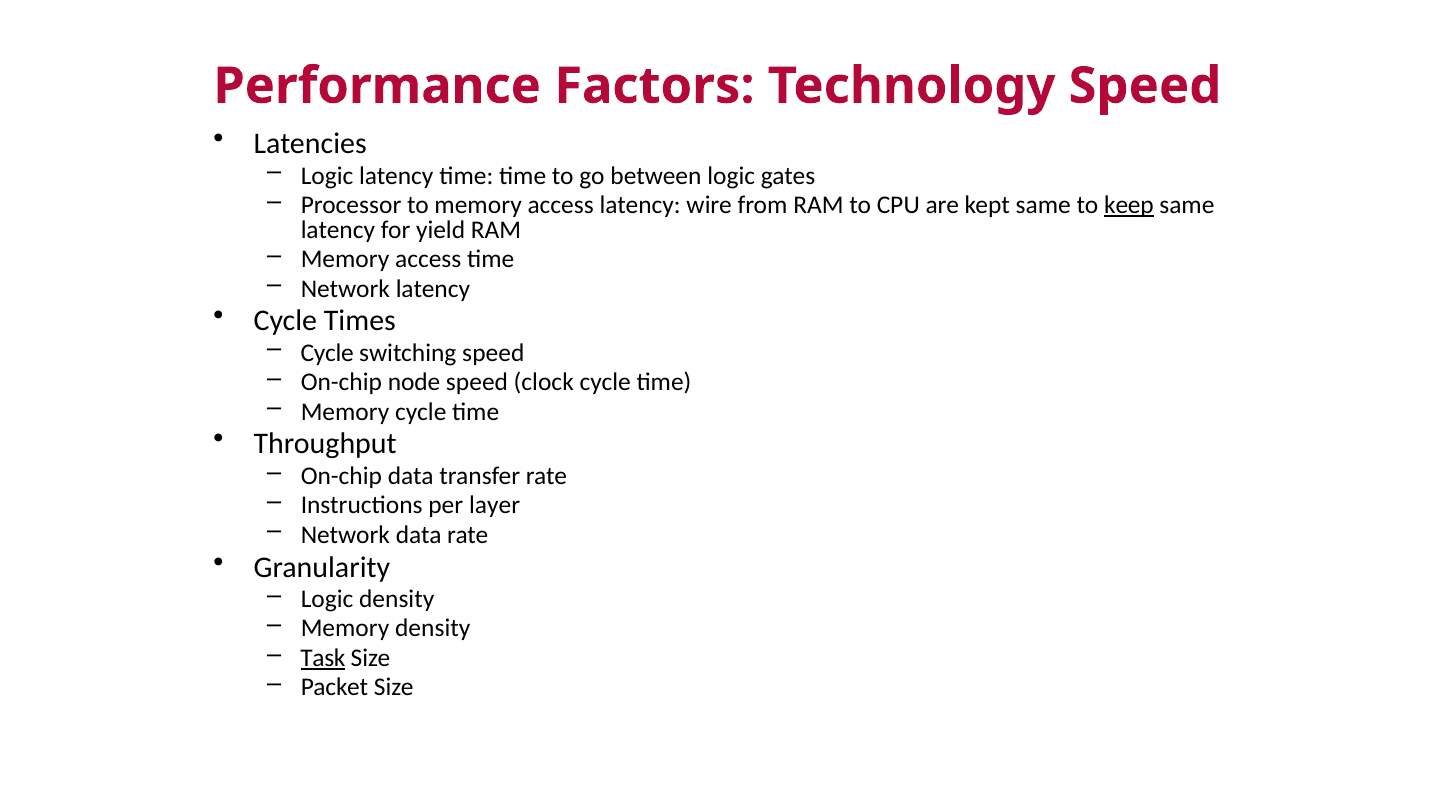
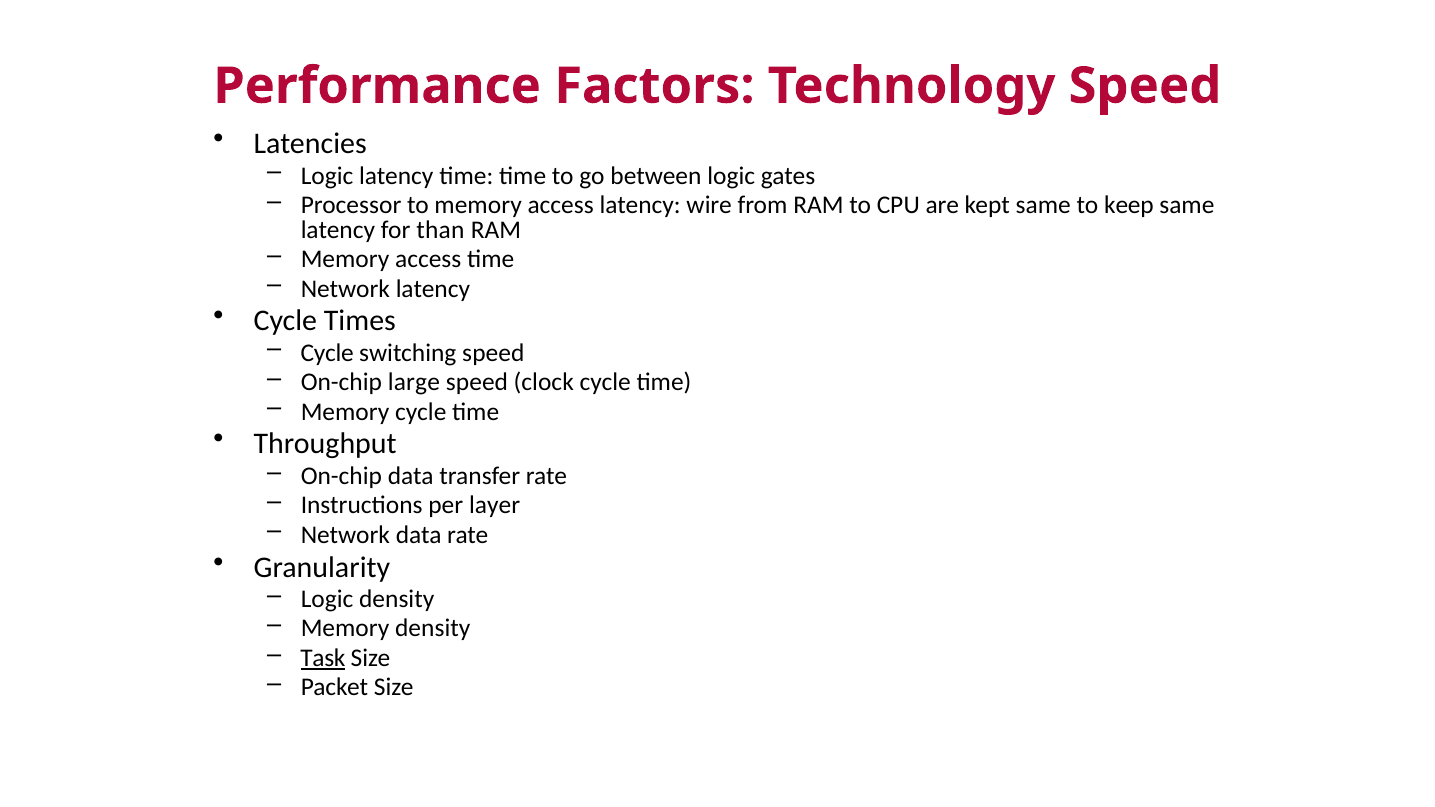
keep underline: present -> none (1129, 205)
yield: yield -> than (440, 230)
node: node -> large (414, 382)
